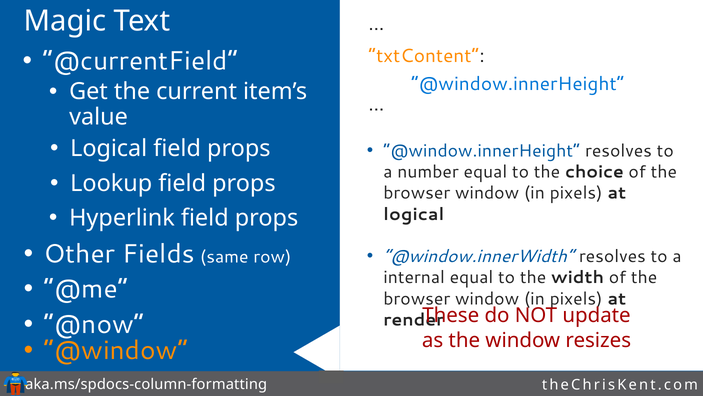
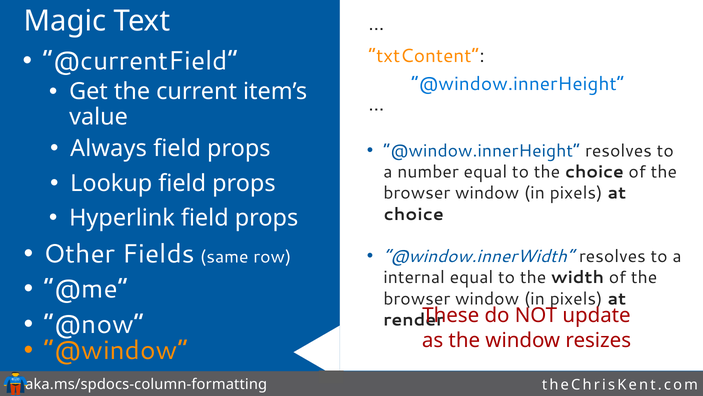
Logical: Logical -> Always (109, 148)
logical: logical -> choice (414, 214)
